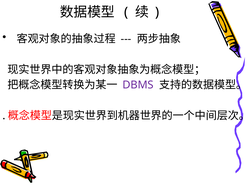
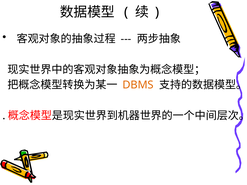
DBMS colour: purple -> orange (138, 85)
